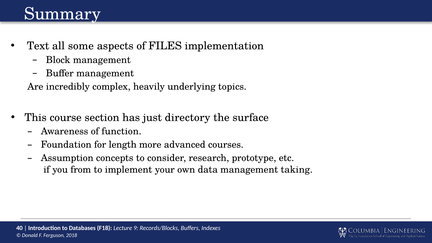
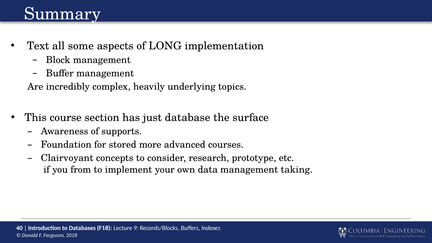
FILES: FILES -> LONG (165, 46)
directory: directory -> database (188, 118)
function: function -> supports (122, 132)
length: length -> stored (123, 145)
Assumption: Assumption -> Clairvoyant (67, 158)
